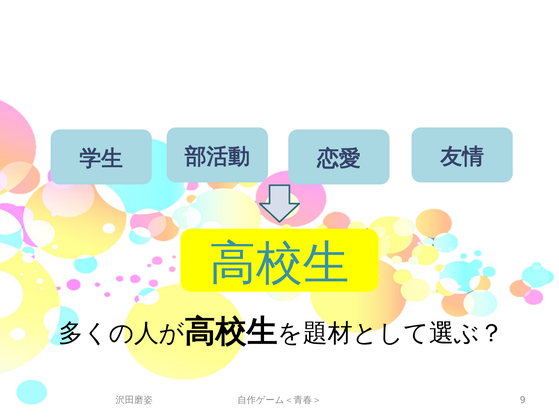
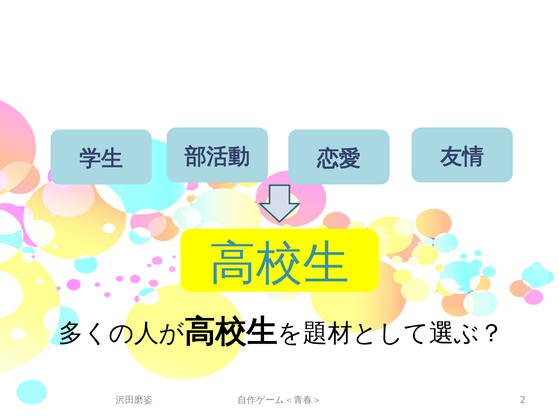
9: 9 -> 2 (523, 400)
